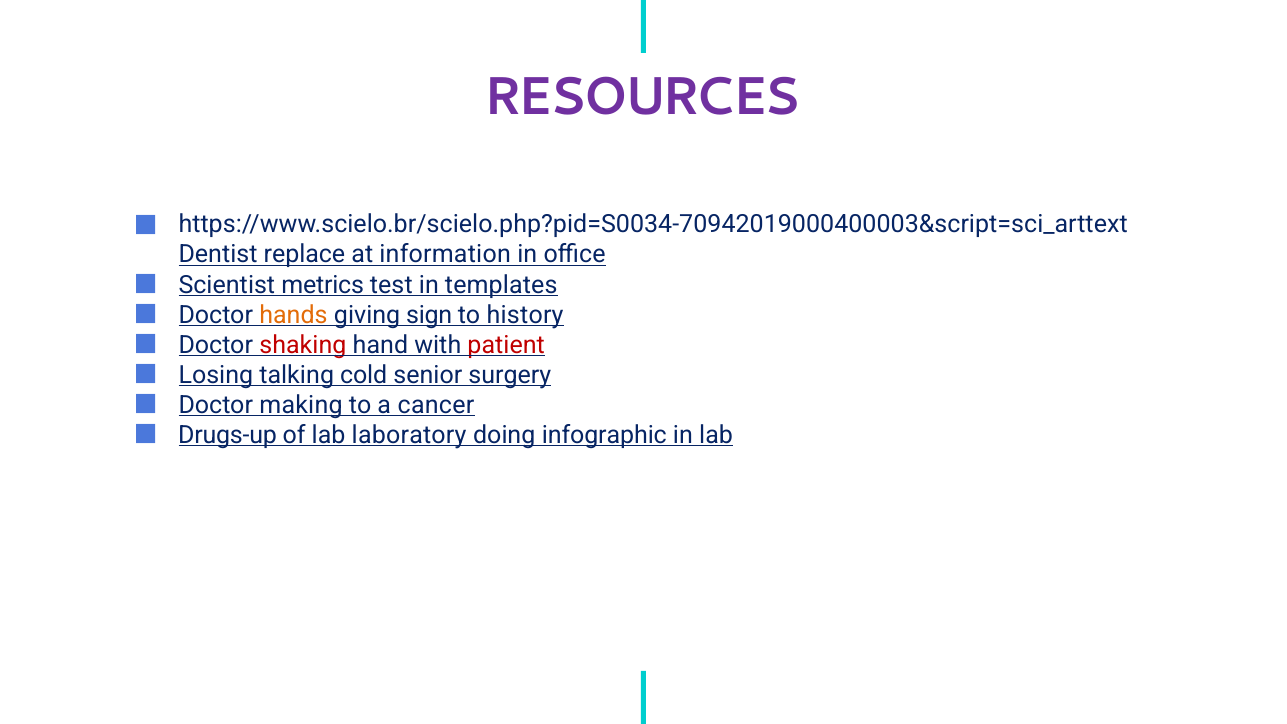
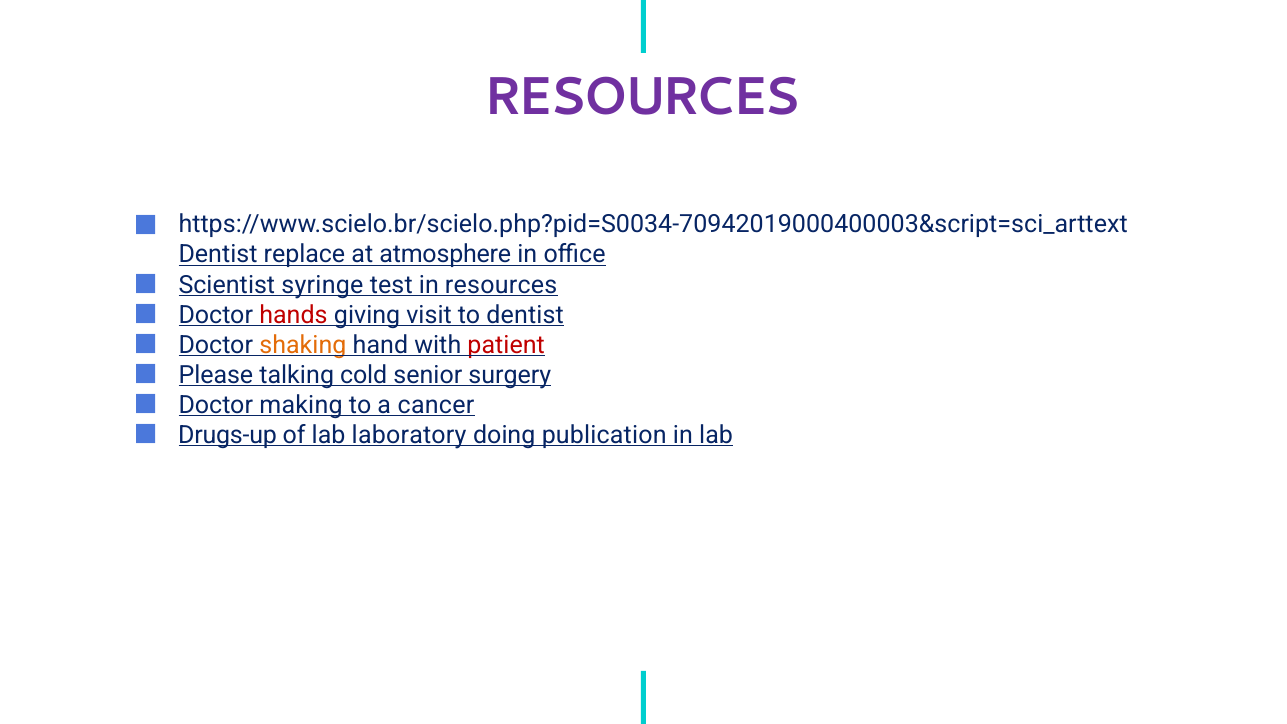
information: information -> atmosphere (445, 255)
metrics: metrics -> syringe (322, 285)
in templates: templates -> resources (501, 285)
hands colour: orange -> red (293, 315)
sign: sign -> visit (429, 315)
to history: history -> dentist (525, 315)
shaking colour: red -> orange (303, 345)
Losing: Losing -> Please (216, 375)
infographic: infographic -> publication (604, 435)
